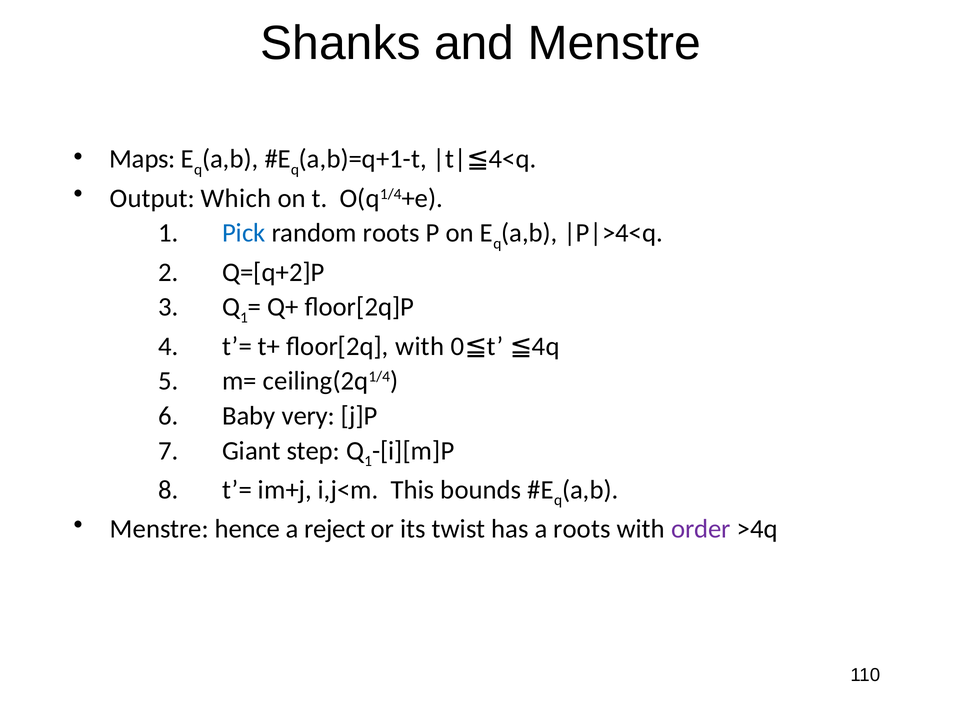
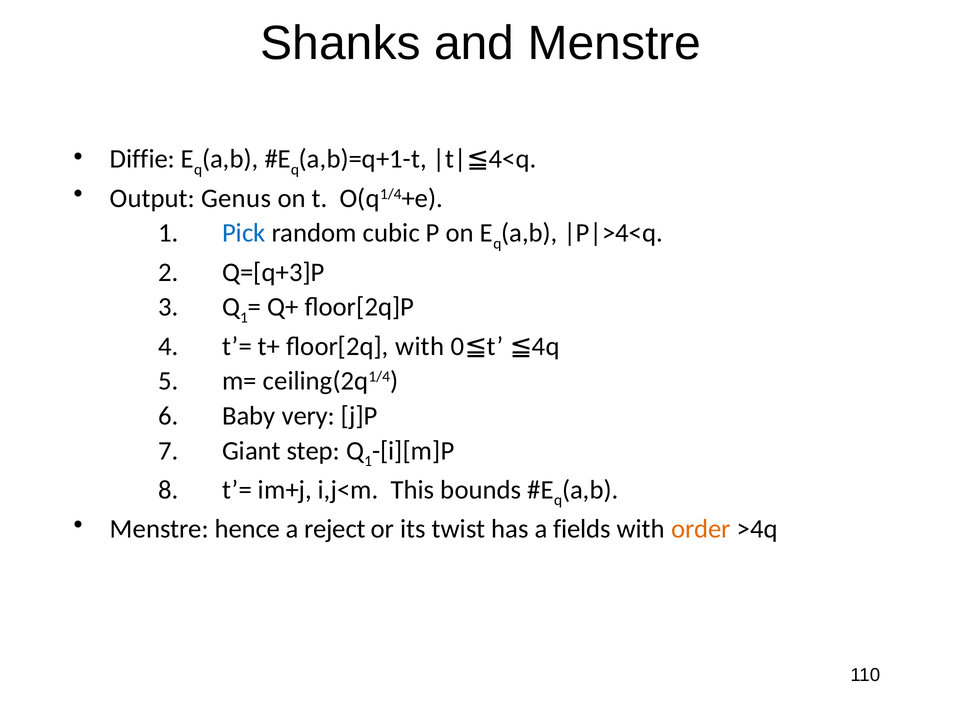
Maps: Maps -> Diffie (142, 159)
Which: Which -> Genus (236, 198)
random roots: roots -> cubic (391, 233)
Q=[q+2]P: Q=[q+2]P -> Q=[q+3]P (273, 272)
a roots: roots -> fields (582, 529)
order colour: purple -> orange (701, 529)
